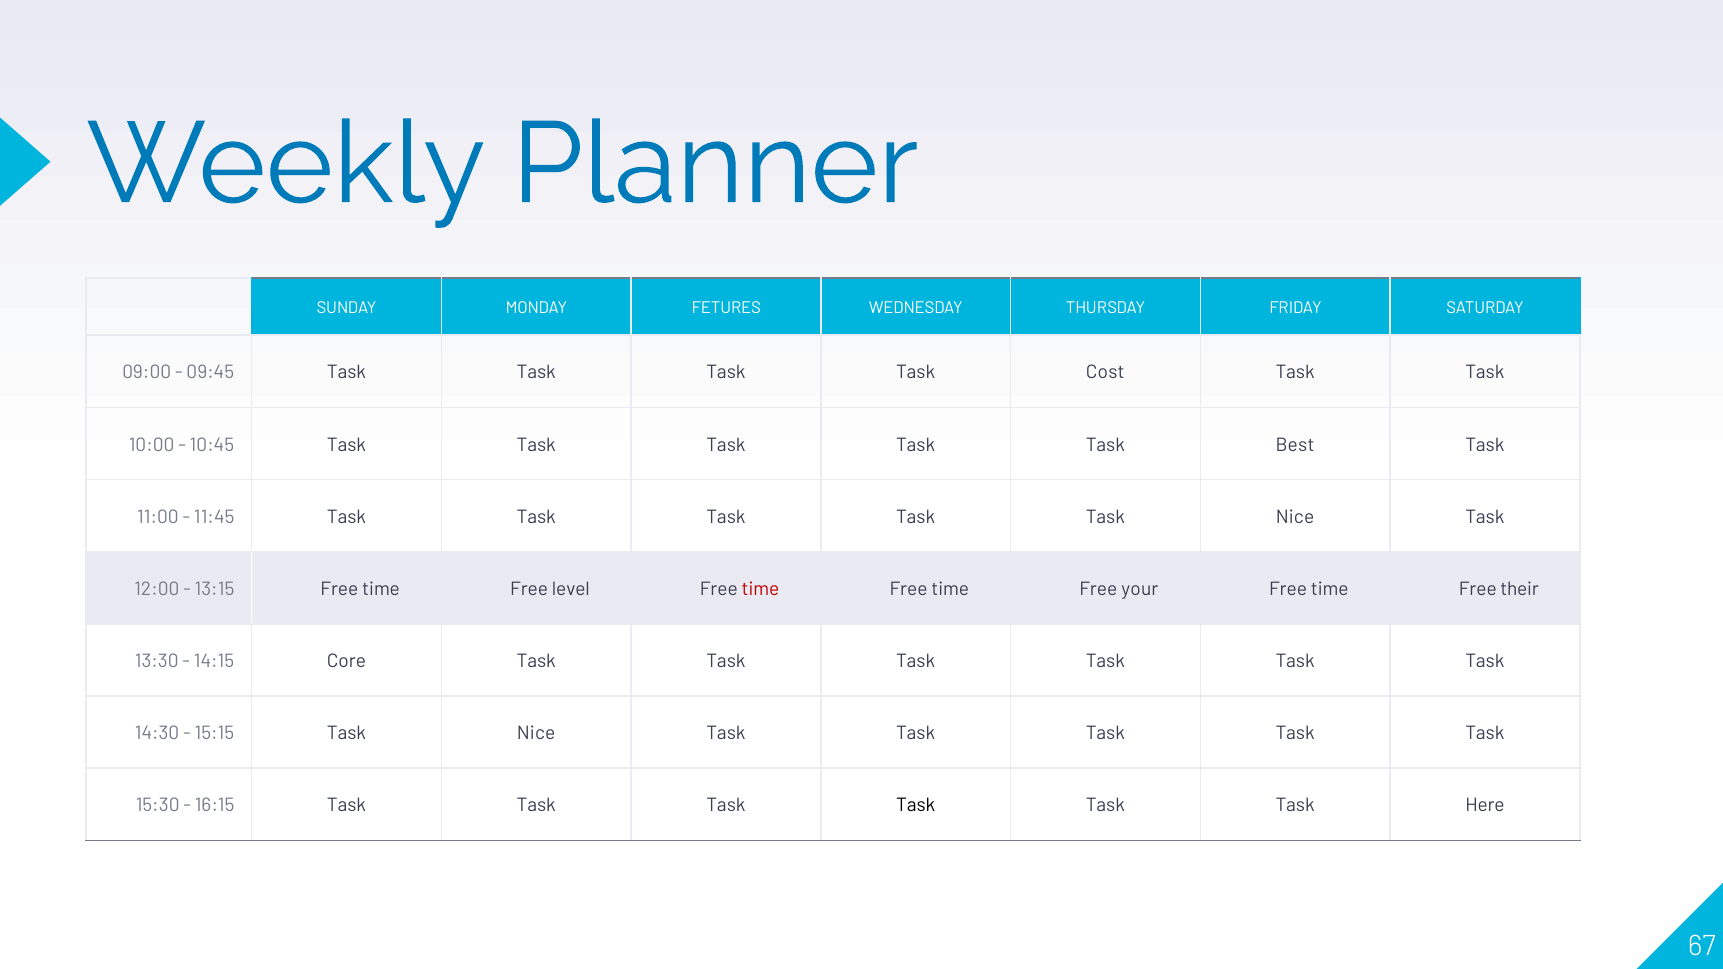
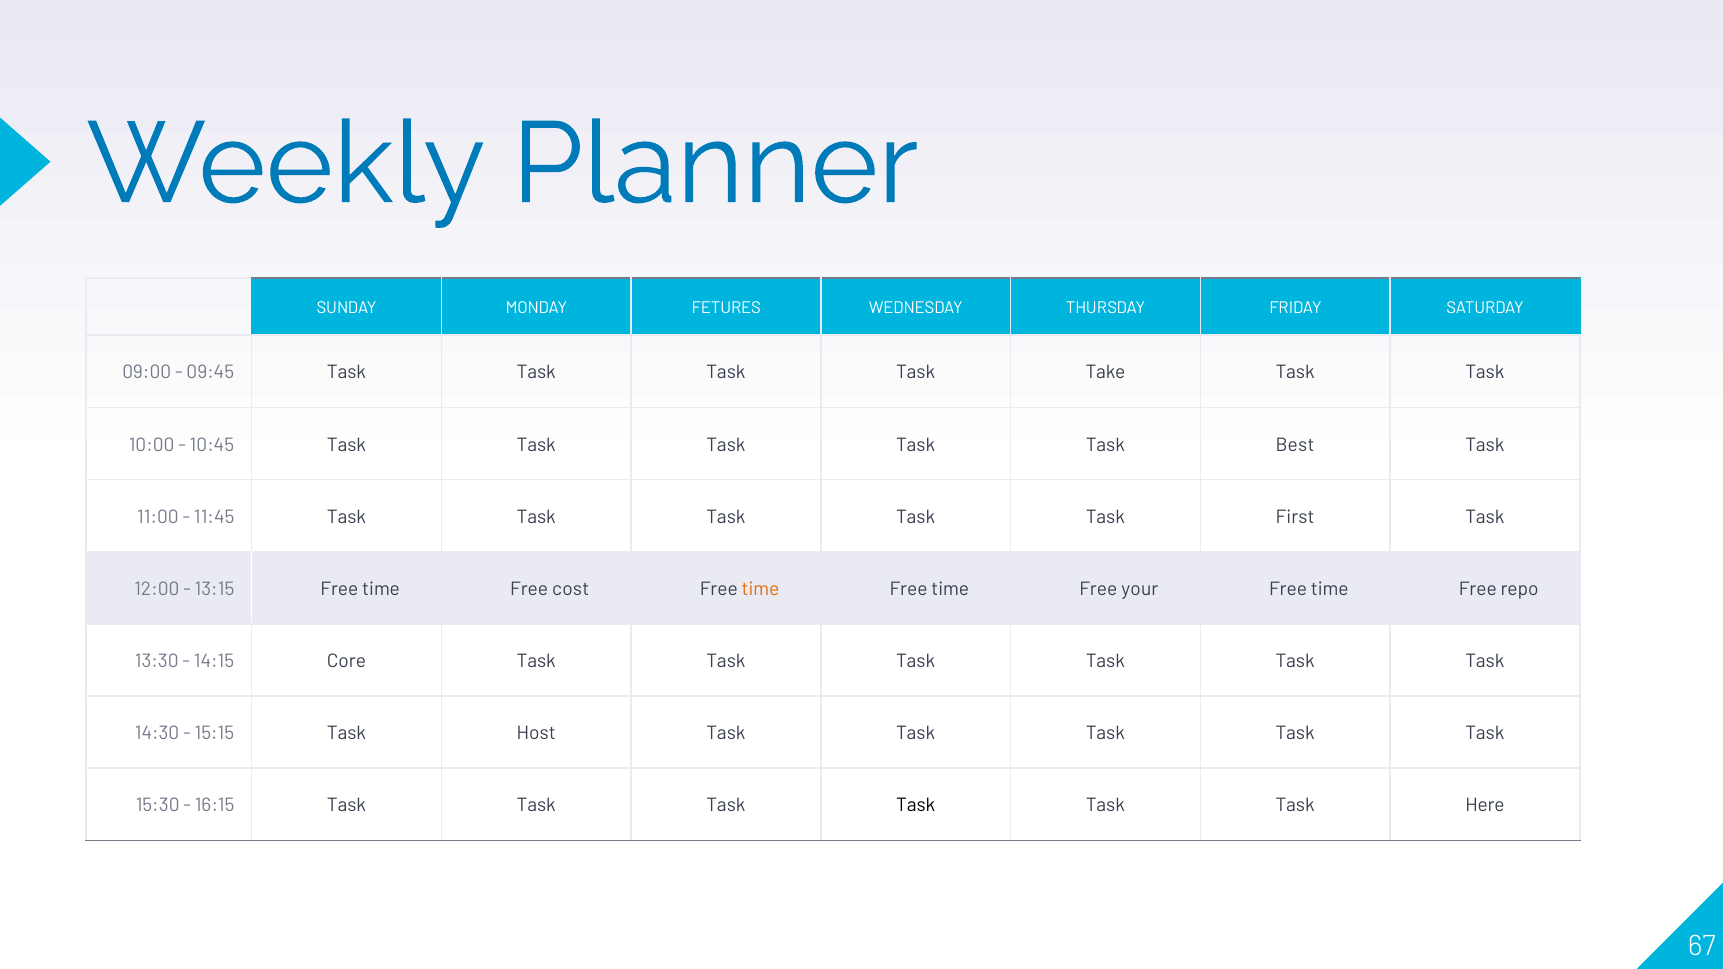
Cost: Cost -> Take (1105, 373)
Task Task Nice: Nice -> First (1295, 517)
level: level -> cost (571, 589)
time colour: red -> orange (761, 589)
their: their -> repo (1520, 589)
15:15 Task Nice: Nice -> Host (536, 734)
